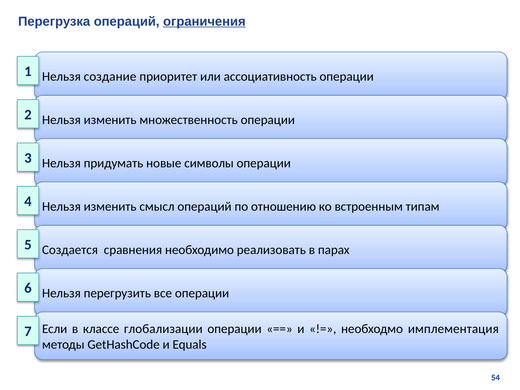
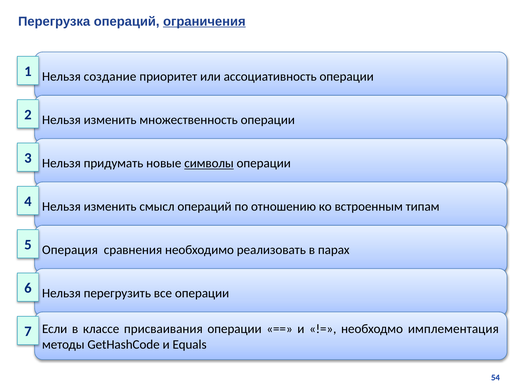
символы underline: none -> present (209, 163)
Создается: Создается -> Операция (70, 250)
глобализации: глобализации -> присваивания (163, 329)
